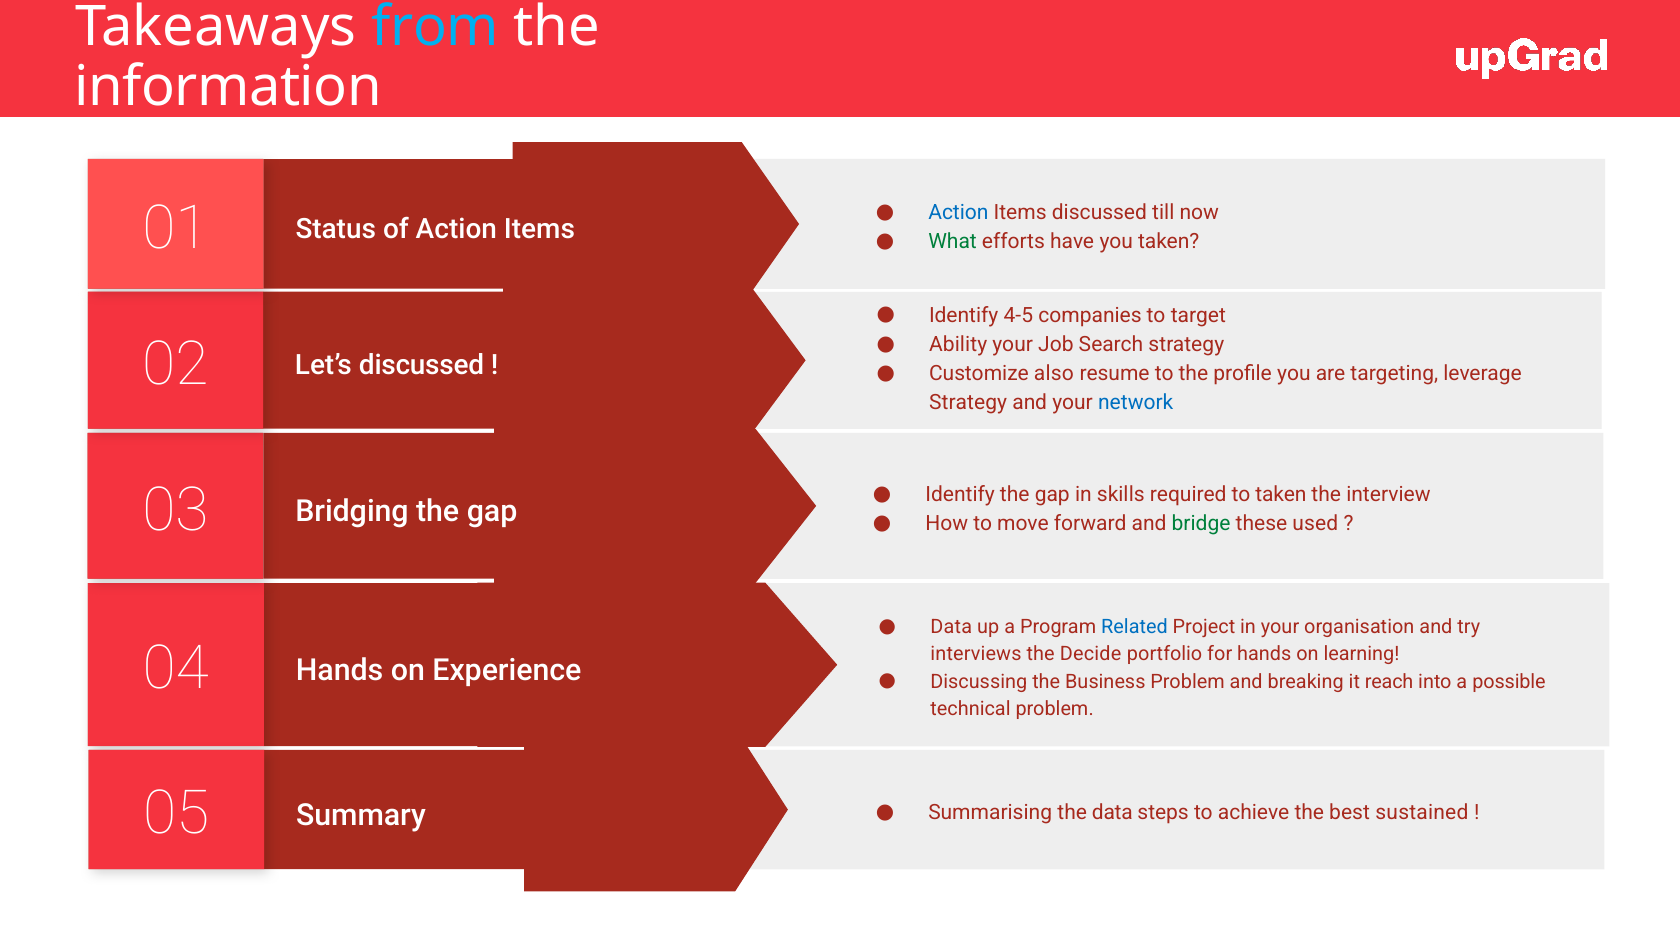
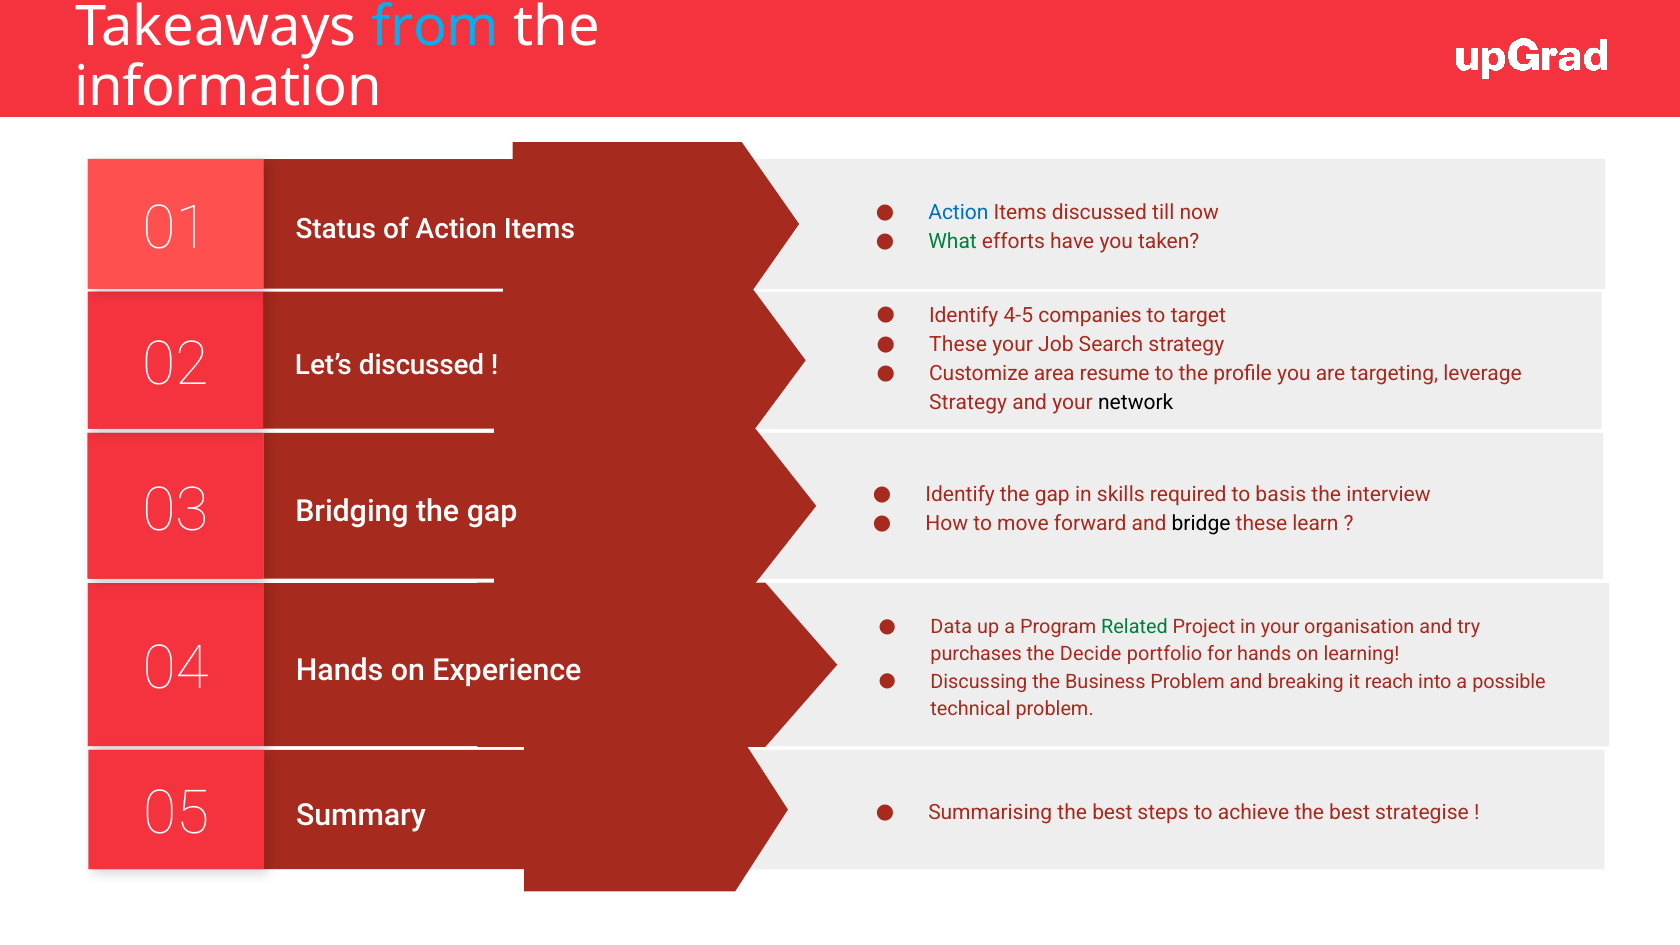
Ability: Ability -> These (958, 344)
also: also -> area (1054, 373)
network colour: blue -> black (1136, 402)
to taken: taken -> basis (1281, 495)
bridge colour: green -> black (1201, 524)
used: used -> learn (1315, 524)
Related colour: blue -> green (1134, 627)
interviews: interviews -> purchases (976, 654)
Summarising the data: data -> best (1112, 813)
sustained: sustained -> strategise (1422, 813)
